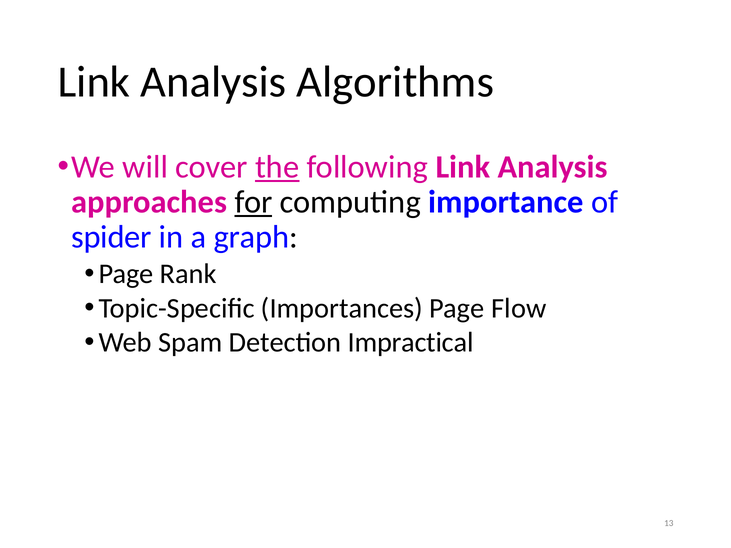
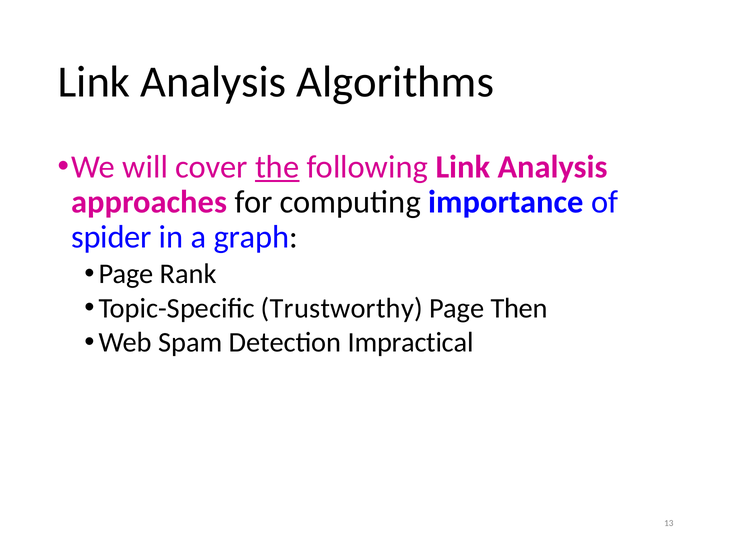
for underline: present -> none (254, 202)
Importances: Importances -> Trustworthy (342, 308)
Flow: Flow -> Then (519, 308)
